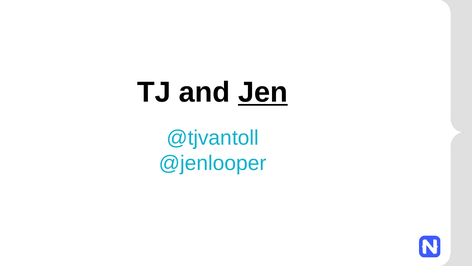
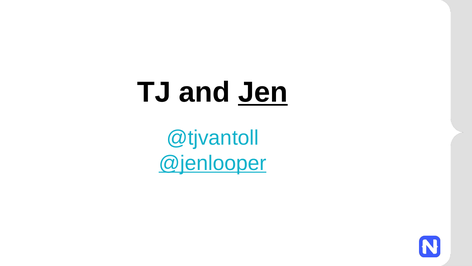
@jenlooper underline: none -> present (213, 163)
